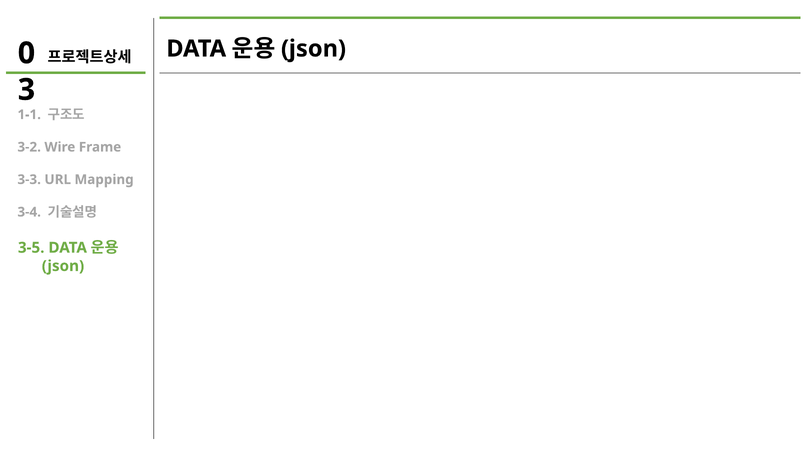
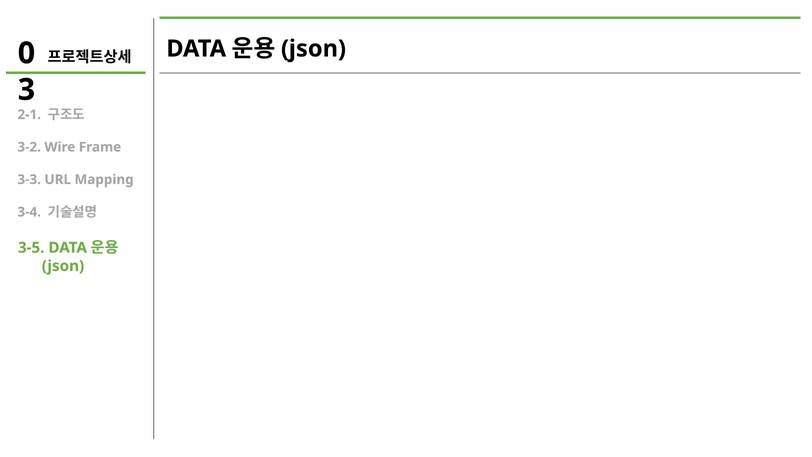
1-1: 1-1 -> 2-1 (29, 115)
